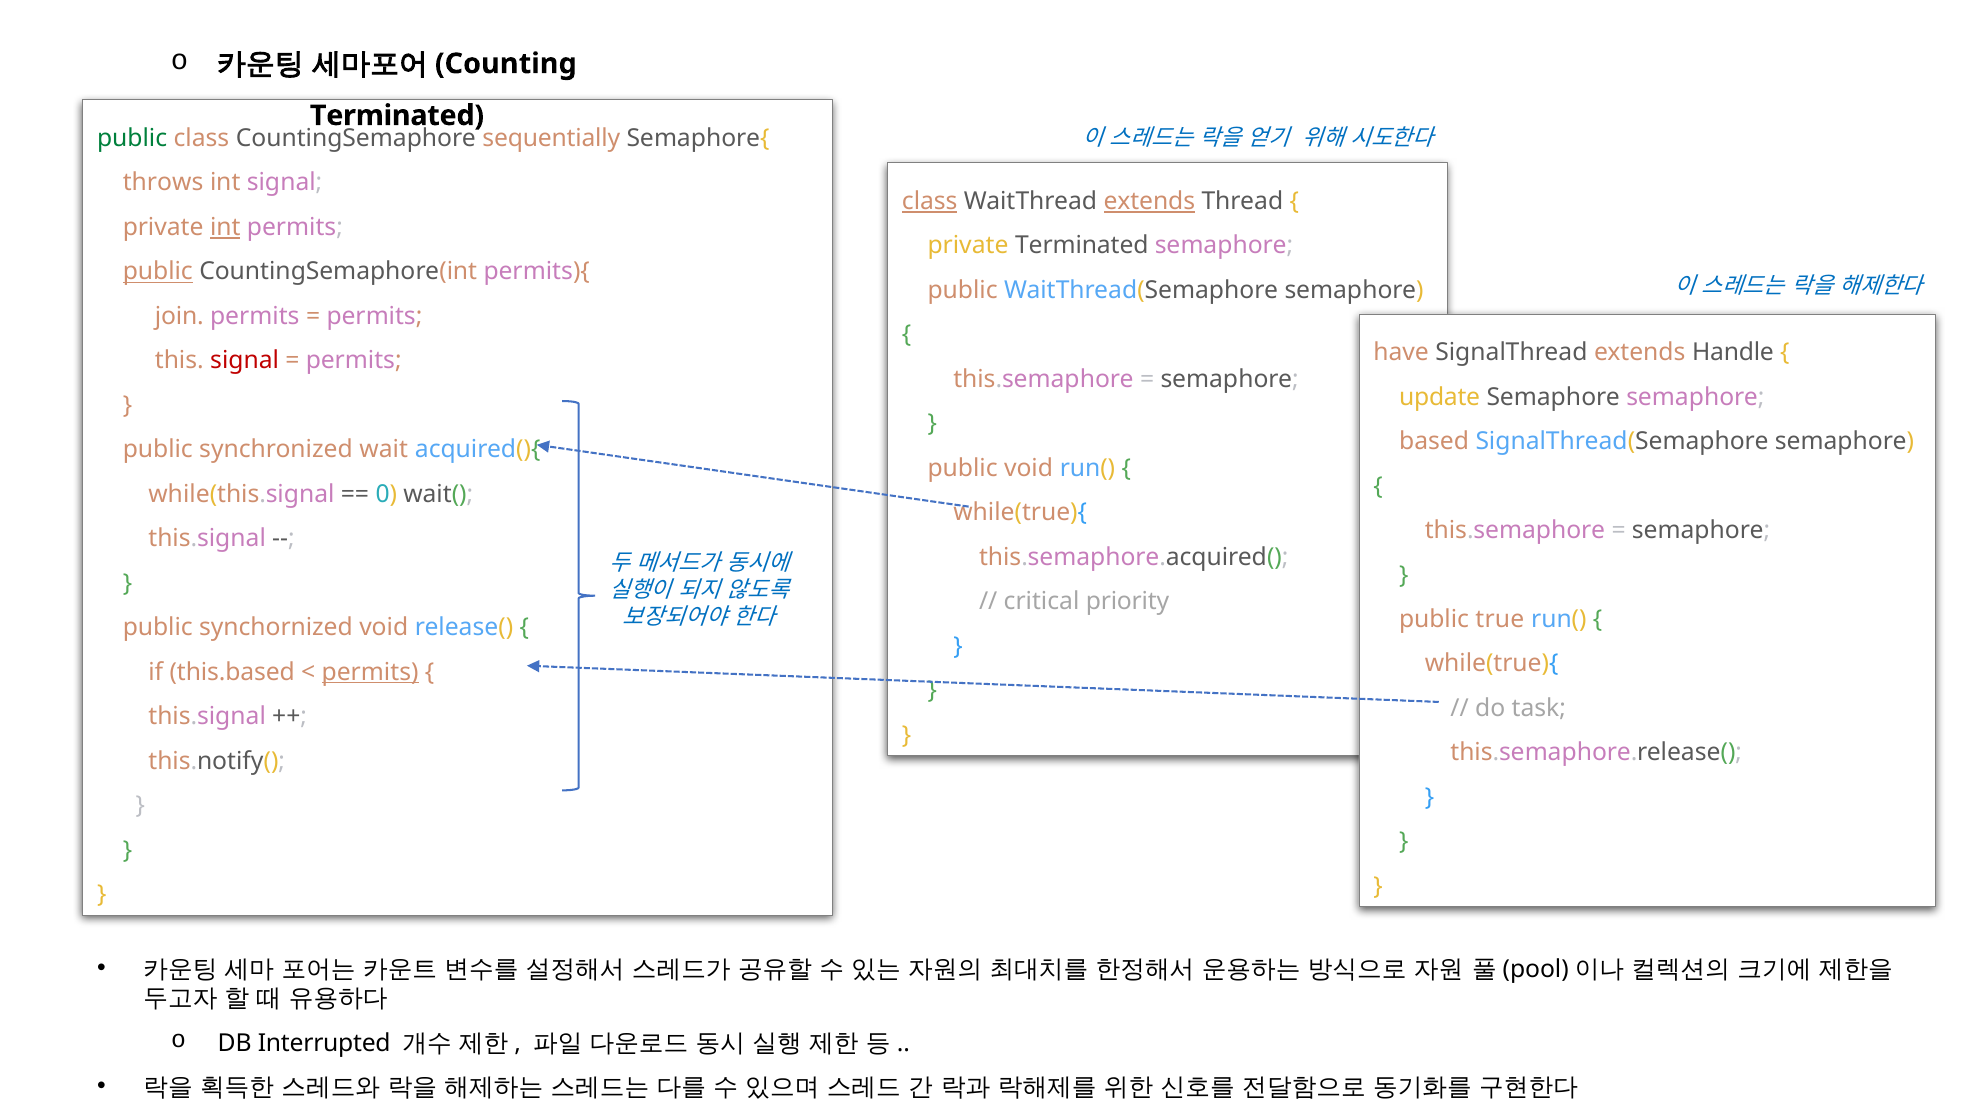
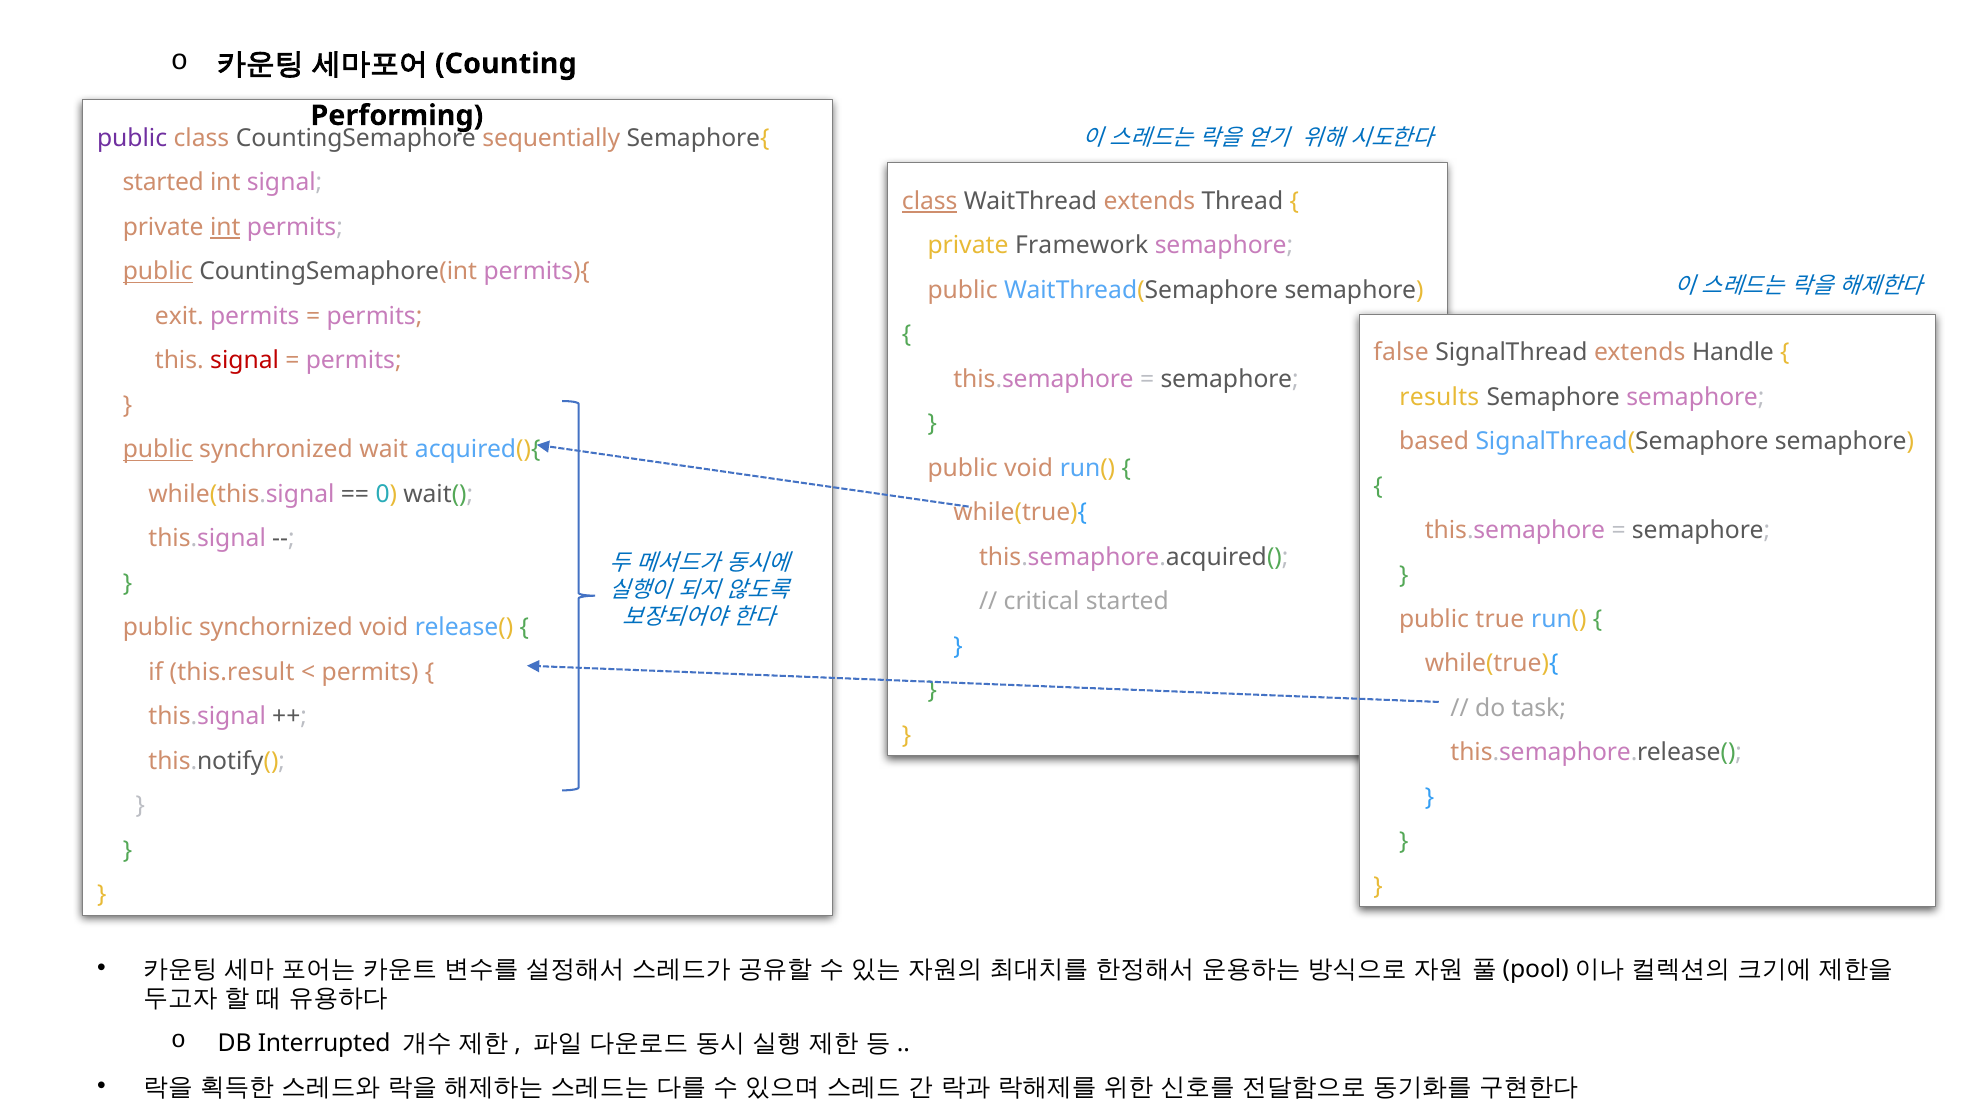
Terminated: Terminated -> Performing (397, 116)
public colour: green -> purple (132, 138)
throws: throws -> started (163, 183)
extends underline: present -> none (1149, 201)
private Terminated: Terminated -> Framework (1082, 246)
join: join -> exit (179, 316)
have: have -> false (1401, 352)
update: update -> results (1439, 397)
public underline: none -> present (158, 449)
critical priority: priority -> started (1127, 601)
this.based: this.based -> this.result (232, 672)
permits underline: present -> none (370, 672)
